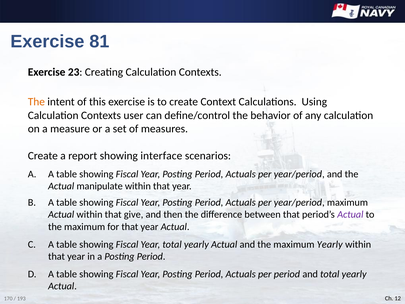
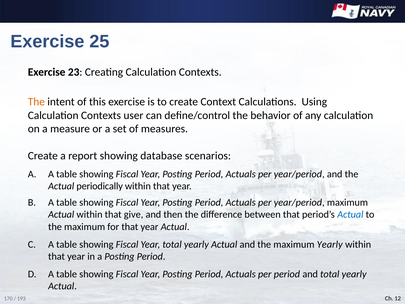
81: 81 -> 25 (99, 42)
interface: interface -> database (161, 156)
manipulate: manipulate -> periodically (100, 186)
Actual colour: purple -> blue (350, 214)
